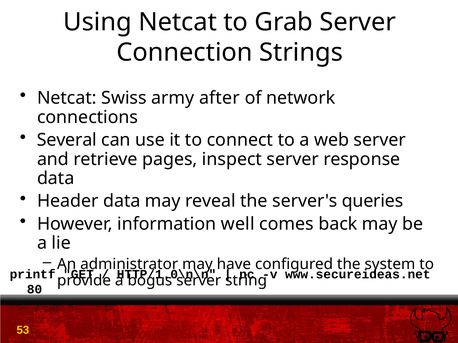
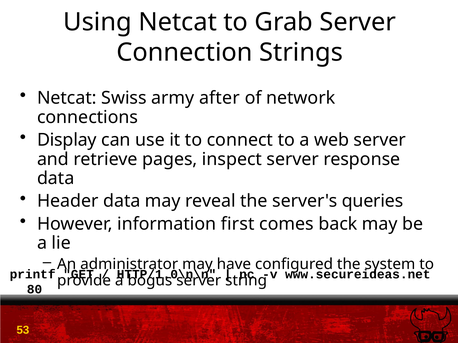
Several: Several -> Display (67, 140)
well: well -> first (238, 224)
